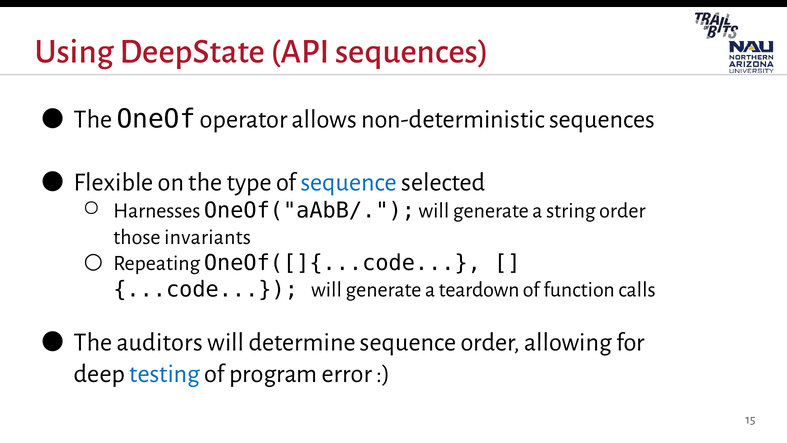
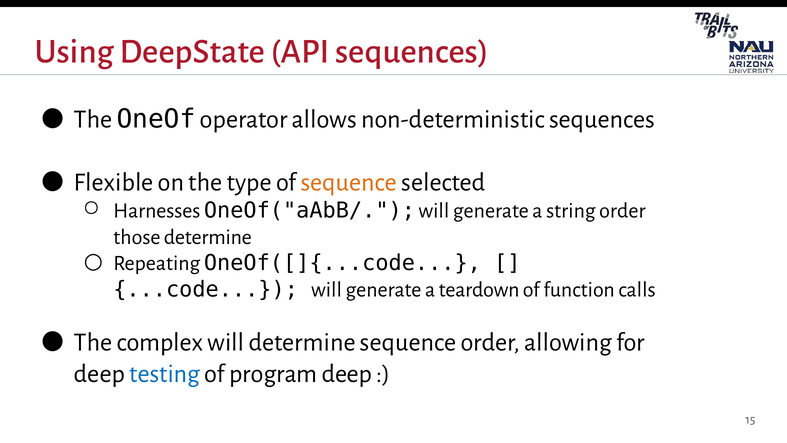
sequence colour: blue -> orange (349, 182)
those invariants: invariants -> determine (208, 237)
auditors: auditors -> complex (160, 342)
program error: error -> deep (347, 373)
